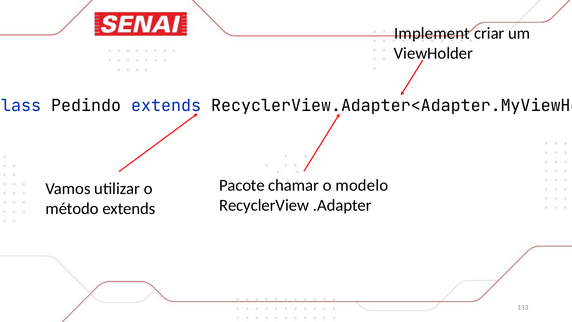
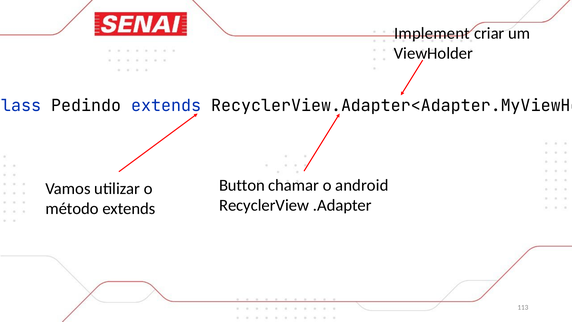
Pacote: Pacote -> Button (242, 185)
modelo: modelo -> android (362, 185)
